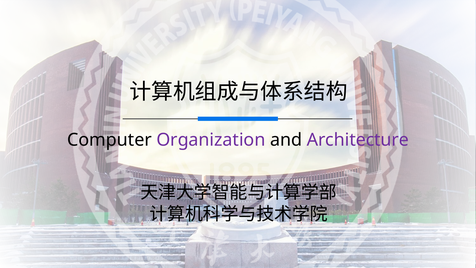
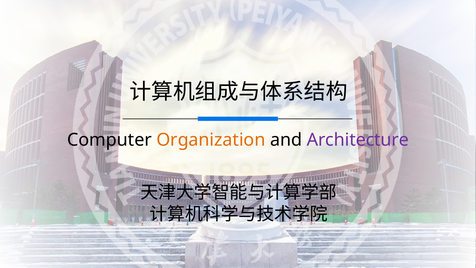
Organization colour: purple -> orange (211, 140)
